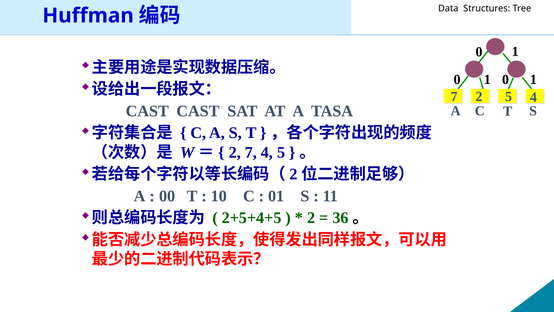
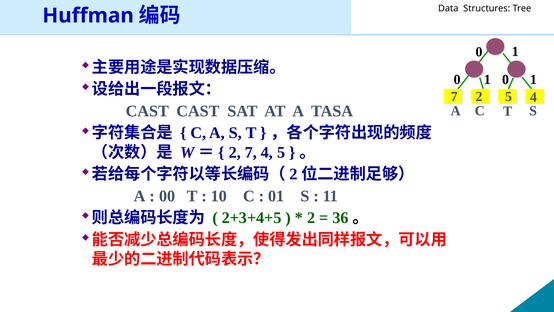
2+5+4+5: 2+5+4+5 -> 2+3+4+5 (252, 218)
